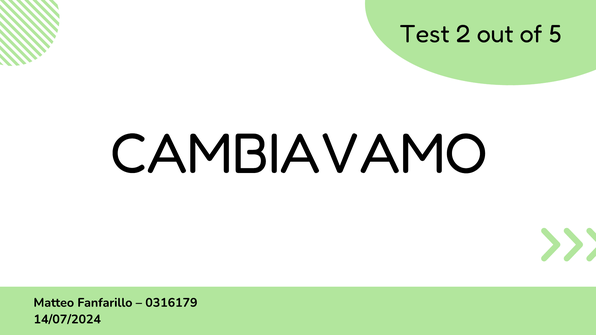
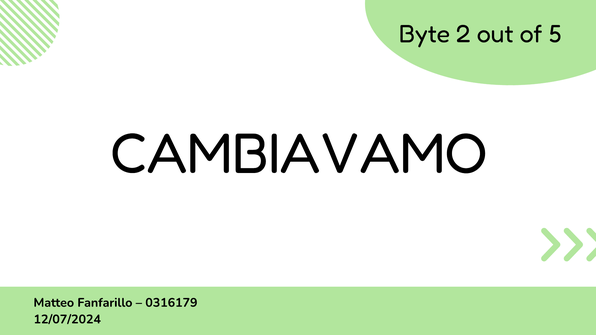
Test: Test -> Byte (425, 34)
14/07/2024: 14/07/2024 -> 12/07/2024 (67, 320)
